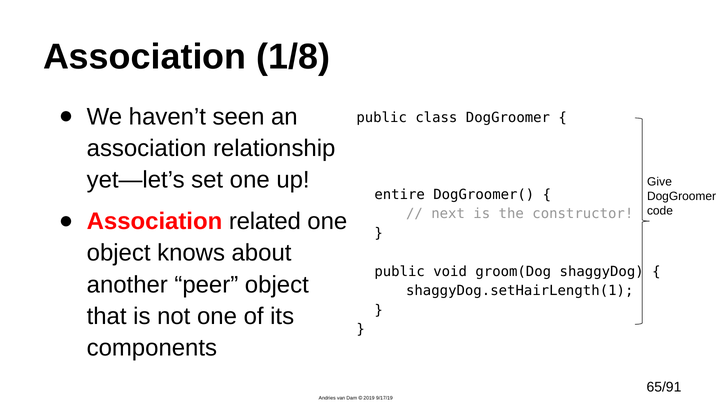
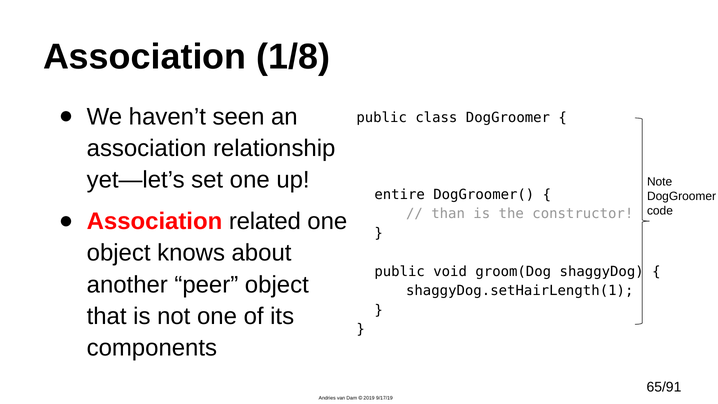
Give: Give -> Note (660, 182)
next: next -> than (448, 214)
